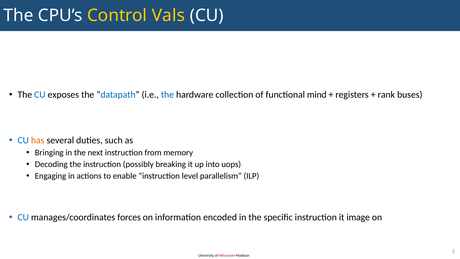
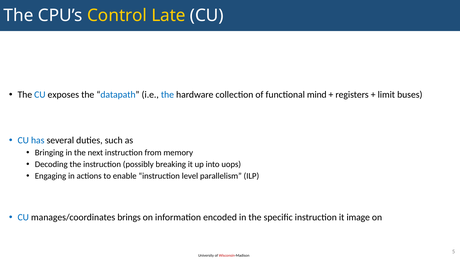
Vals: Vals -> Late (168, 15)
rank: rank -> limit (386, 95)
has colour: orange -> blue (38, 140)
forces: forces -> brings (129, 217)
